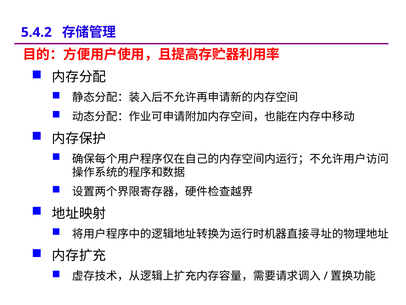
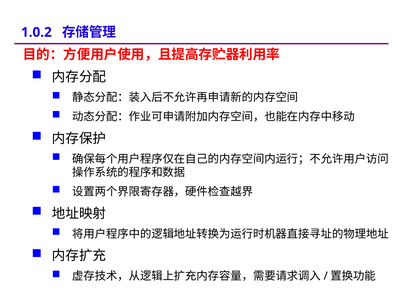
5.4.2: 5.4.2 -> 1.0.2 (36, 32)
